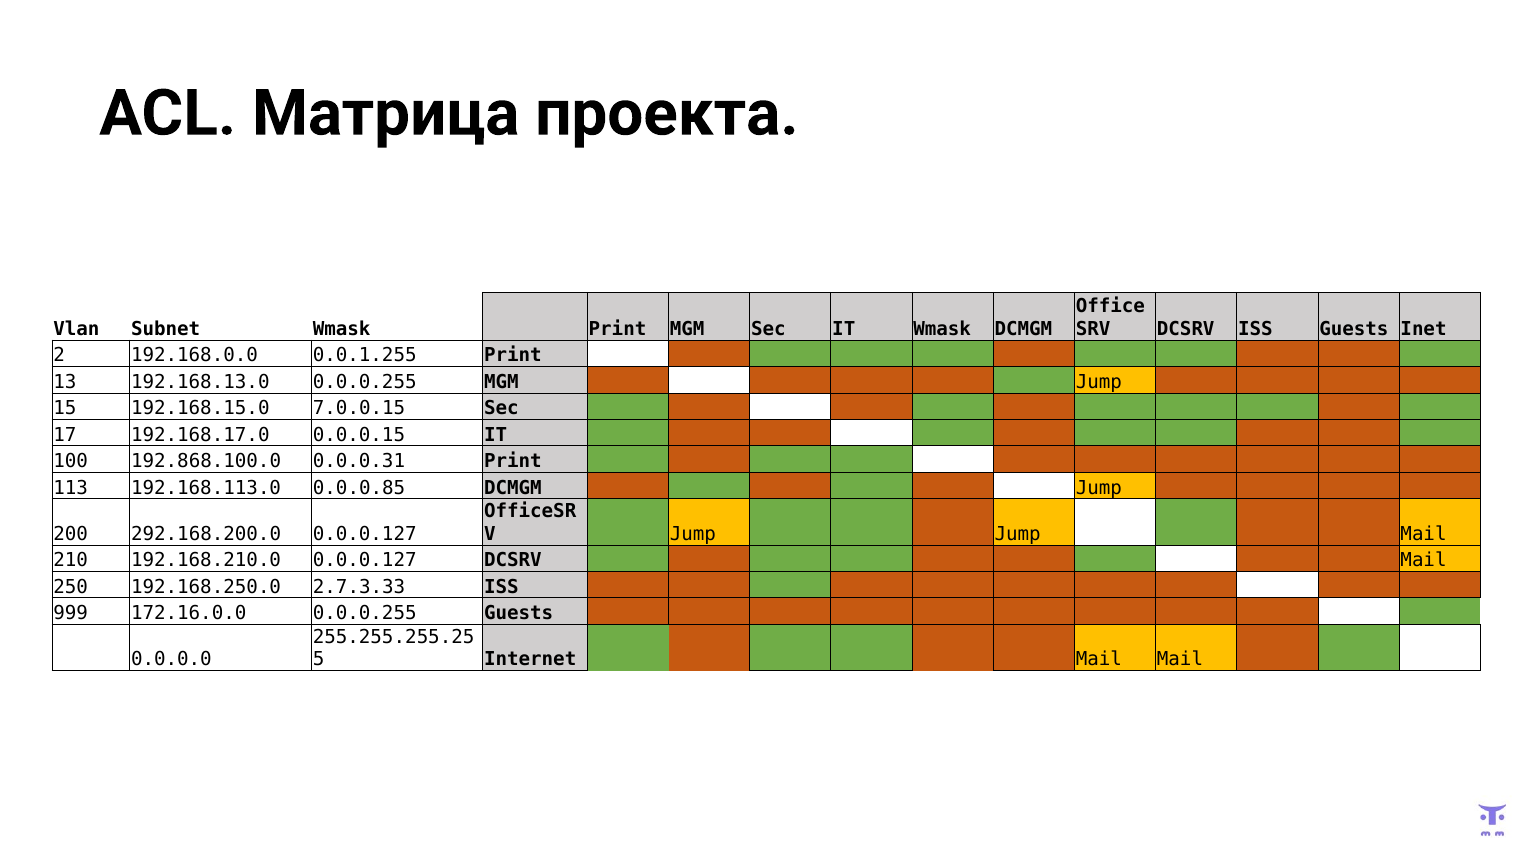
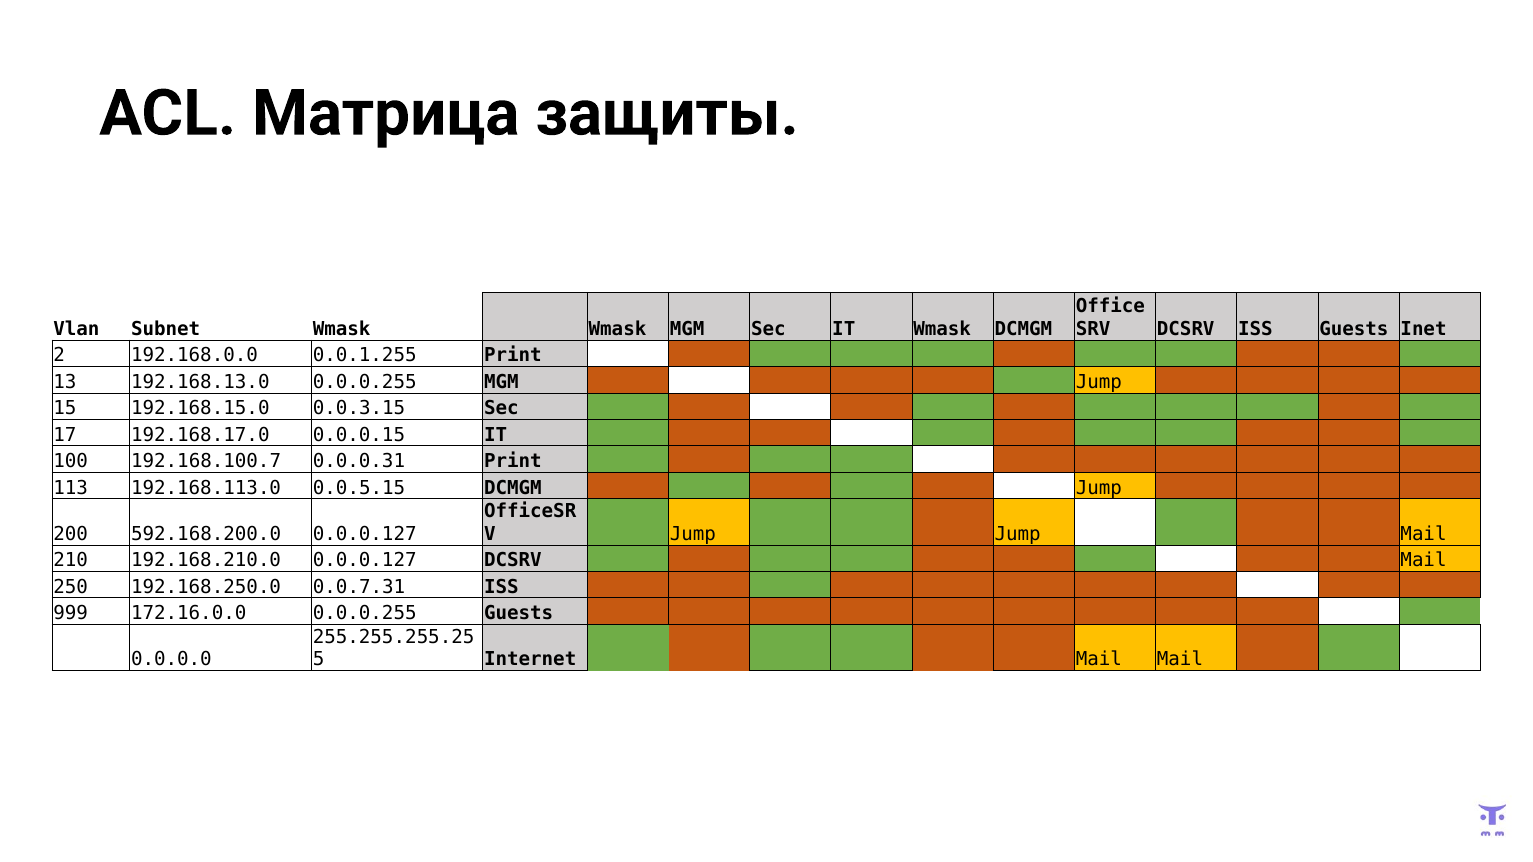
проекта: проекта -> защиты (667, 114)
Wmask Print: Print -> Wmask (618, 329)
7.0.0.15: 7.0.0.15 -> 0.0.3.15 (359, 409)
192.868.100.0: 192.868.100.0 -> 192.168.100.7 (206, 461)
0.0.0.85: 0.0.0.85 -> 0.0.5.15 (359, 488)
292.168.200.0: 292.168.200.0 -> 592.168.200.0 (206, 534)
2.7.3.33: 2.7.3.33 -> 0.0.7.31 (359, 587)
